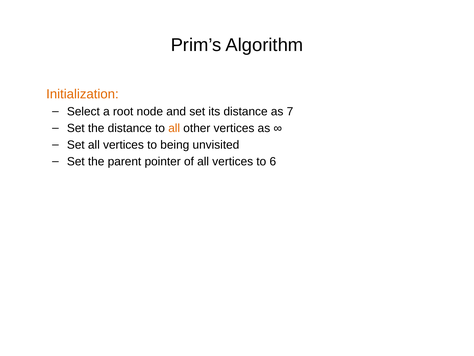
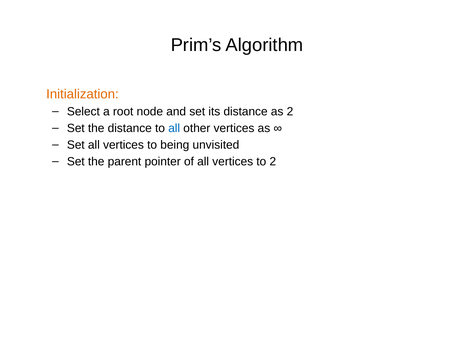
as 7: 7 -> 2 (290, 111)
all colour: orange -> blue (174, 128)
to 6: 6 -> 2 (273, 161)
